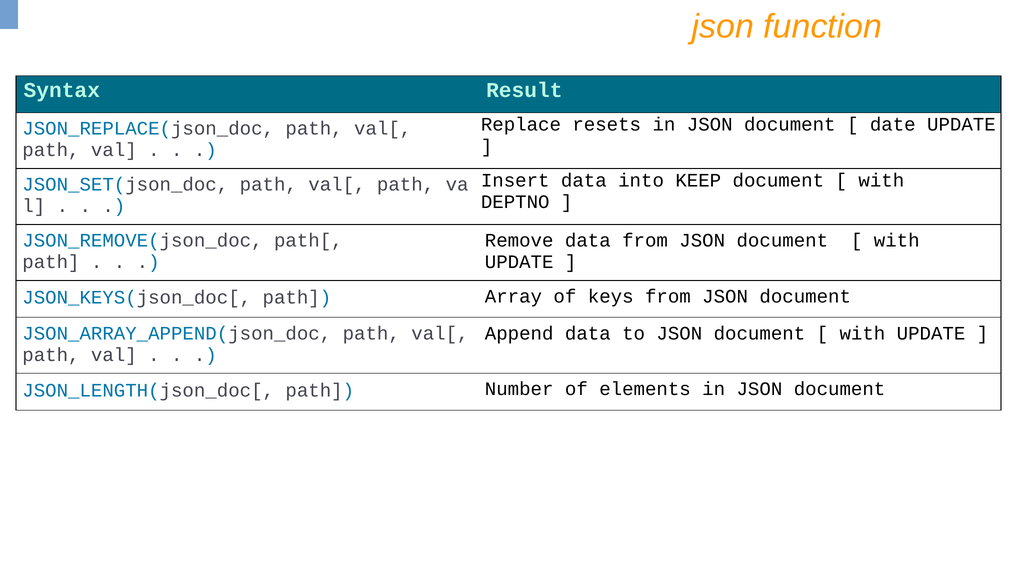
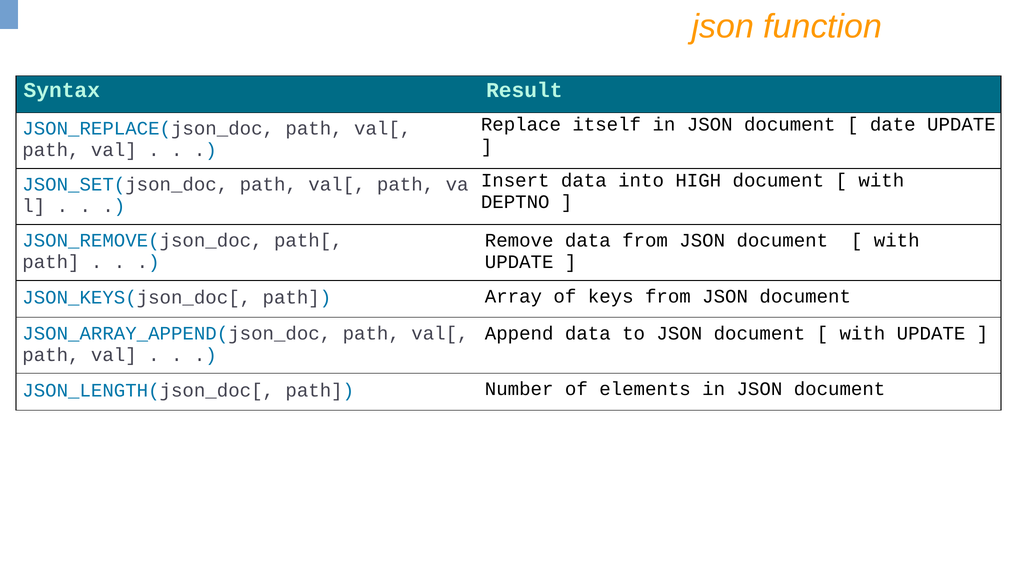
resets: resets -> itself (607, 125)
KEEP: KEEP -> HIGH (698, 181)
